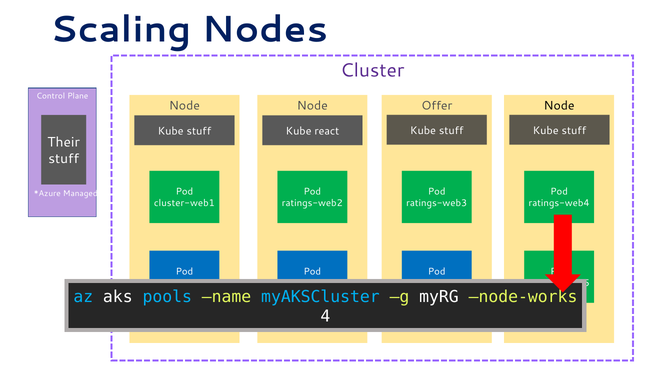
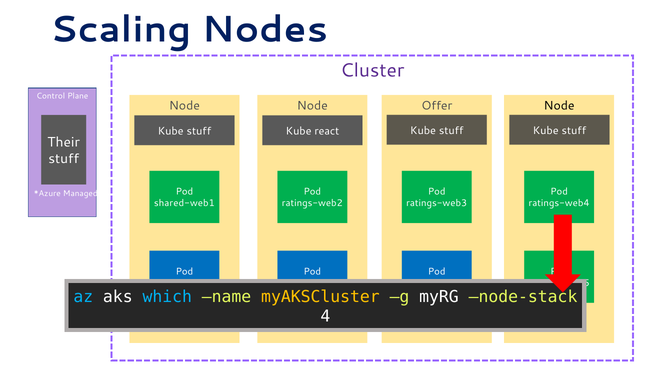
cluster-web1: cluster-web1 -> shared-web1 (184, 204)
pools: pools -> which (167, 297)
myAKSCluster colour: light blue -> yellow (320, 297)
node-works: node-works -> node-stack (523, 297)
